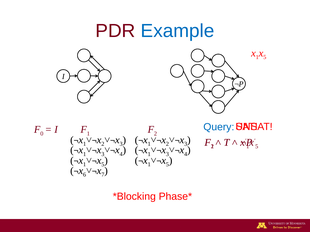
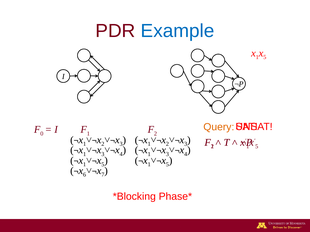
Query colour: blue -> orange (219, 127)
